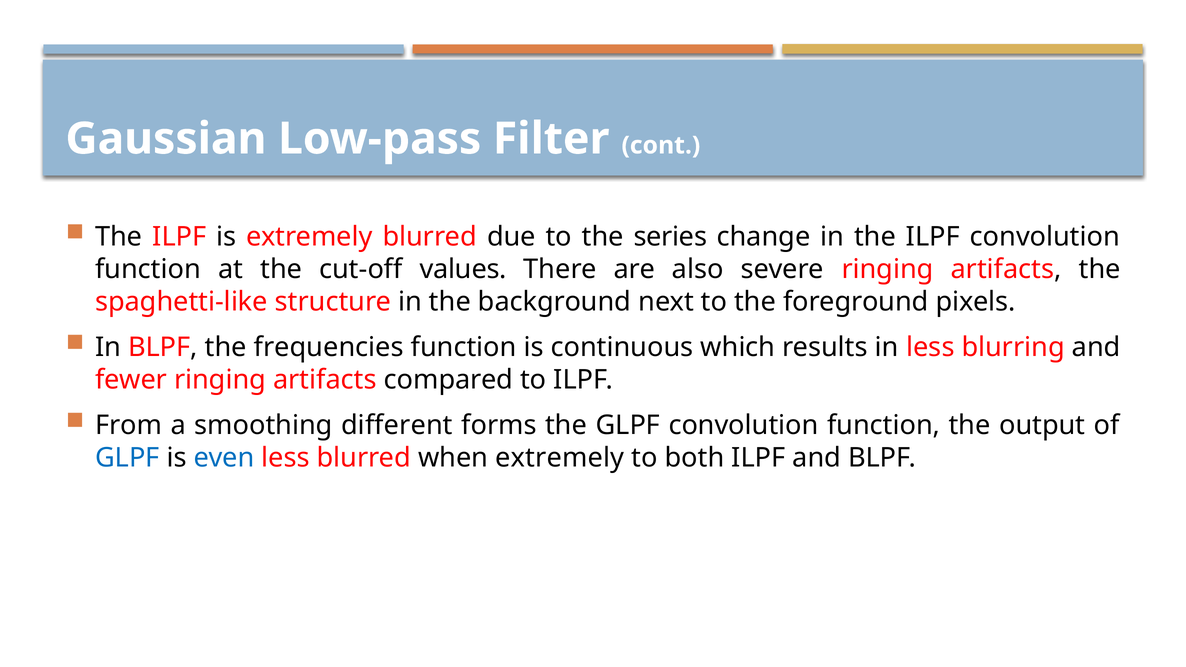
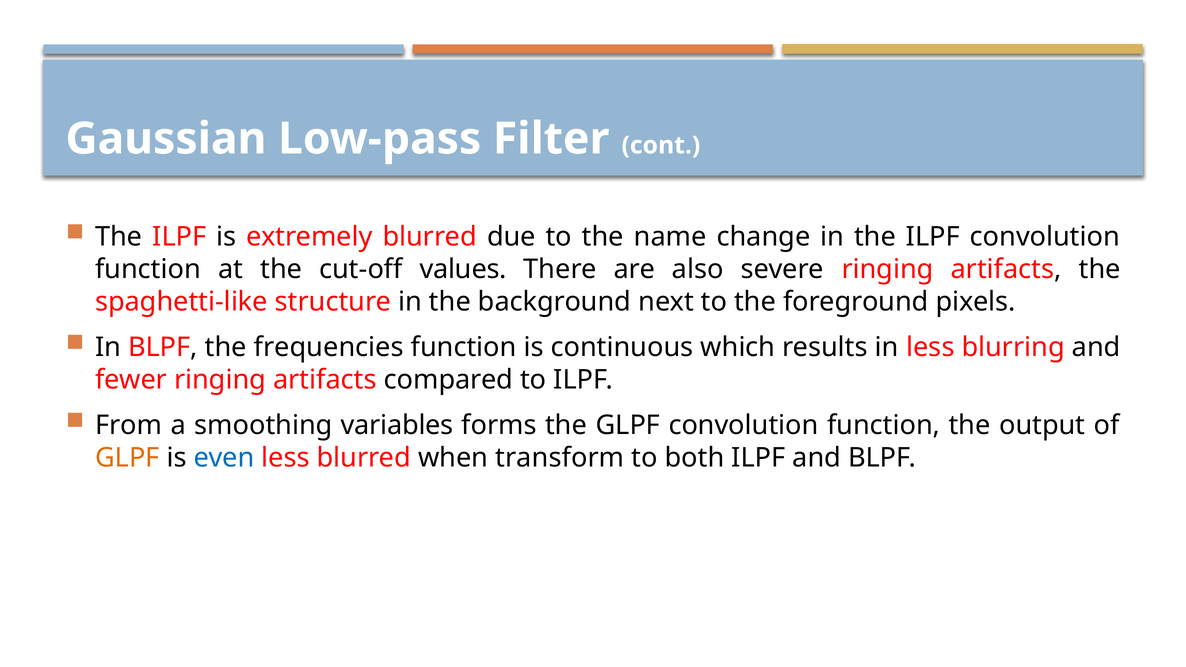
series: series -> name (670, 237)
different: different -> variables (397, 425)
GLPF colour: blue -> orange (127, 458)
when extremely: extremely -> transform (560, 458)
